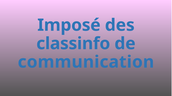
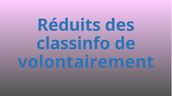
Imposé: Imposé -> Réduits (69, 25)
communication: communication -> volontairement (86, 62)
